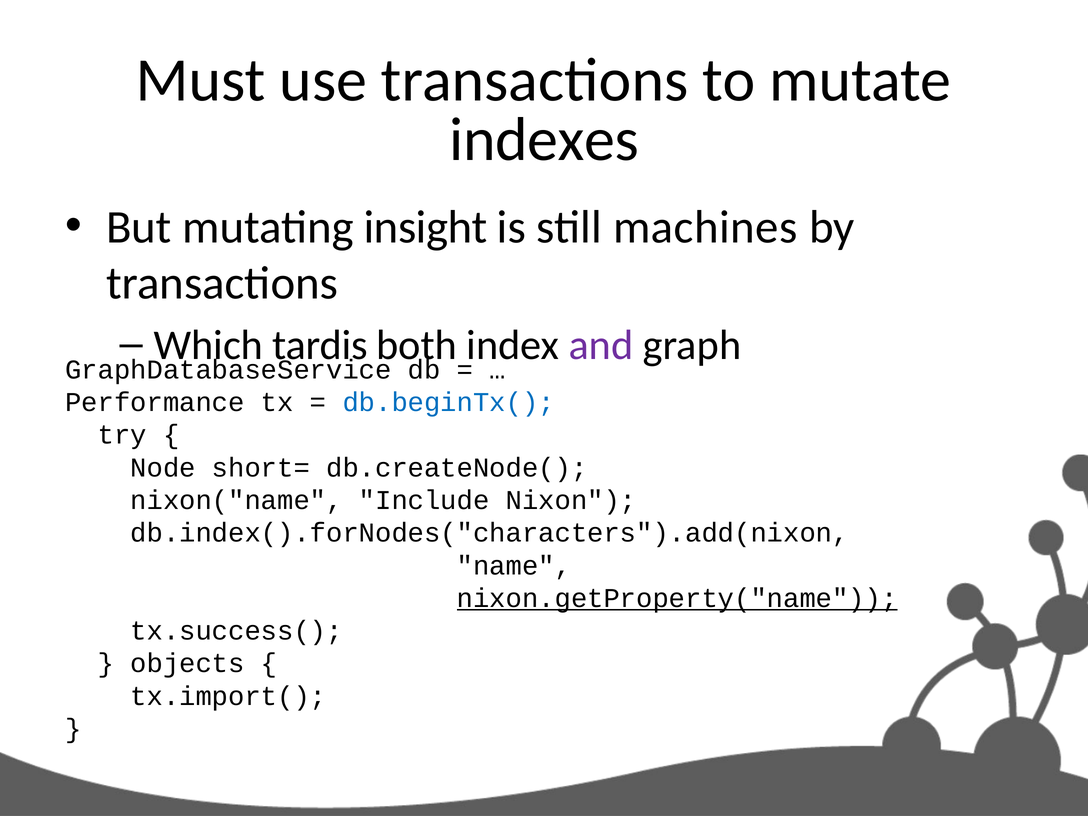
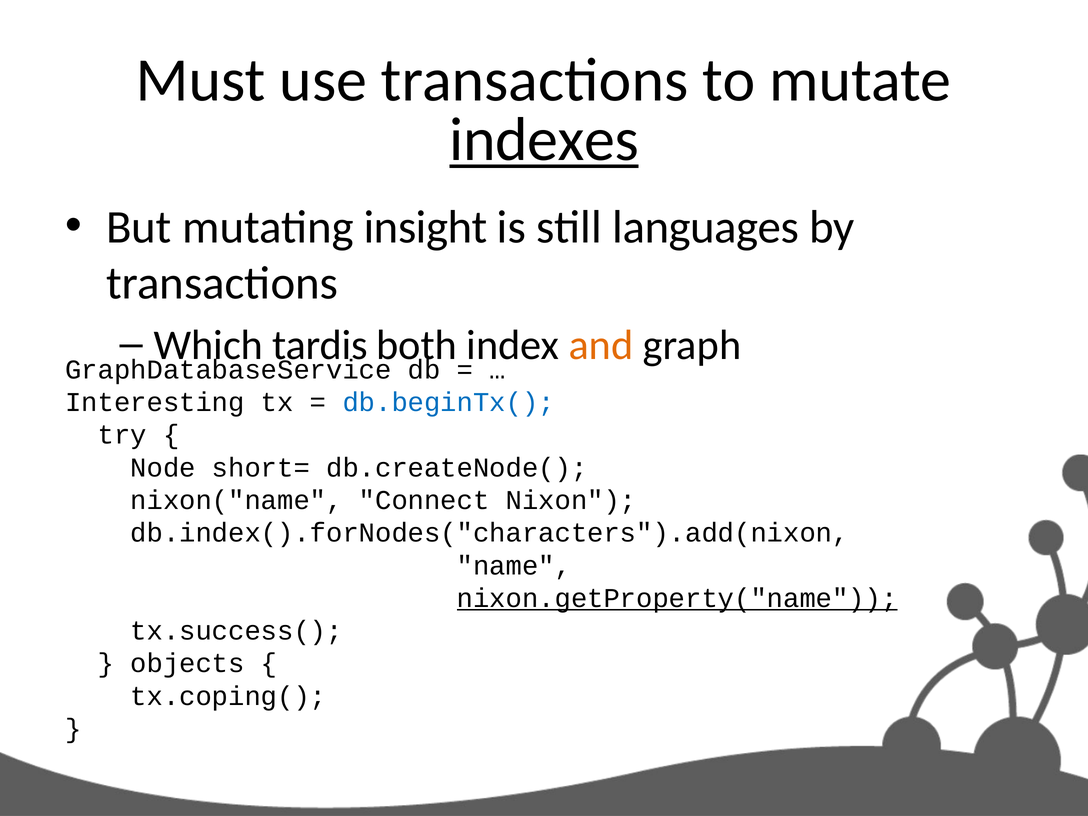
indexes underline: none -> present (544, 140)
machines: machines -> languages (706, 227)
and colour: purple -> orange (601, 345)
Performance: Performance -> Interesting (155, 402)
Include: Include -> Connect (424, 500)
tx.import(: tx.import( -> tx.coping( (228, 696)
